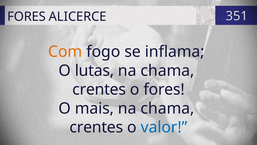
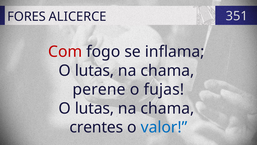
Com colour: orange -> red (65, 52)
crentes: crentes -> perene (99, 89)
o fores: fores -> fujas (164, 89)
mais: mais -> lutas (94, 108)
